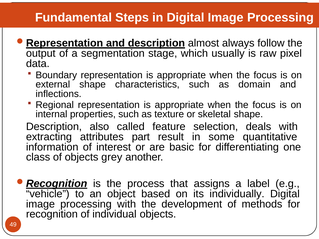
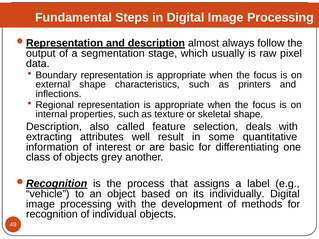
domain: domain -> printers (254, 85)
part: part -> well (141, 137)
